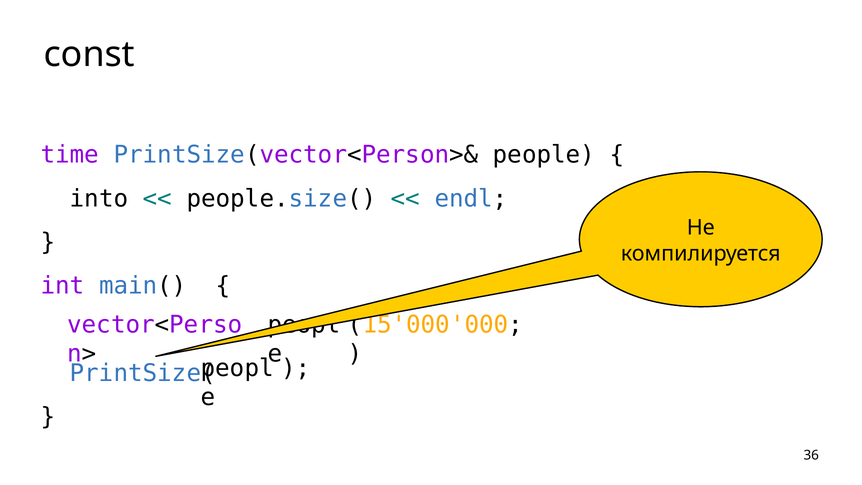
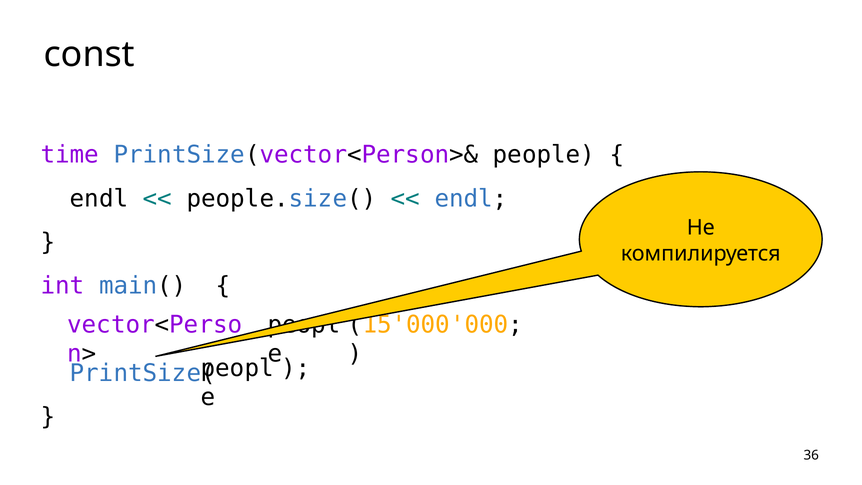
into: into -> endl (99, 199)
